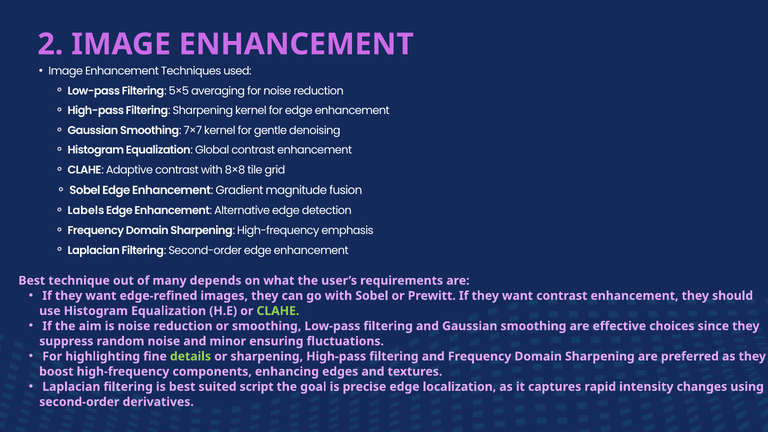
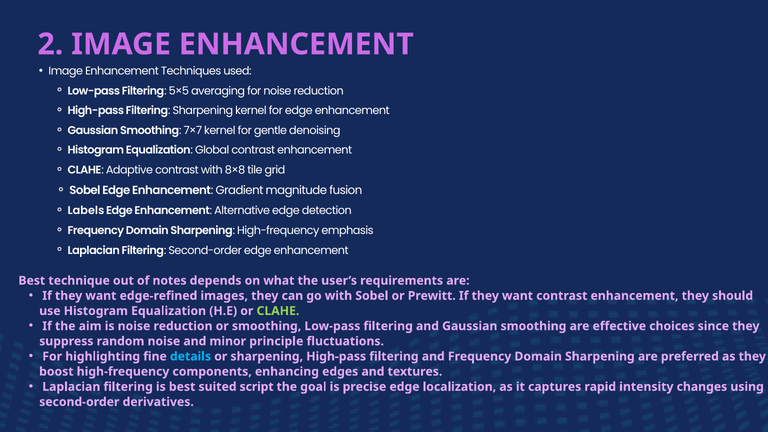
many: many -> notes (170, 281)
ensuring: ensuring -> principle (276, 341)
details colour: light green -> light blue (190, 356)
